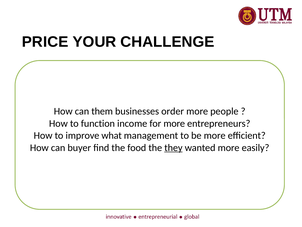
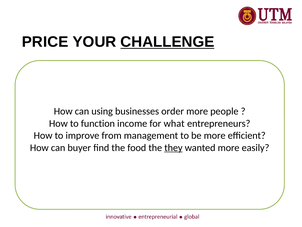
CHALLENGE underline: none -> present (167, 42)
them: them -> using (102, 111)
for more: more -> what (174, 123)
what: what -> from (112, 135)
